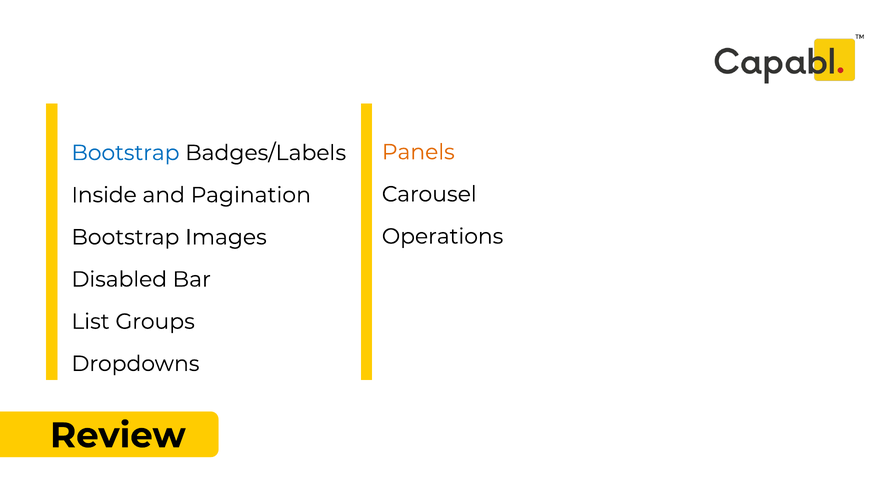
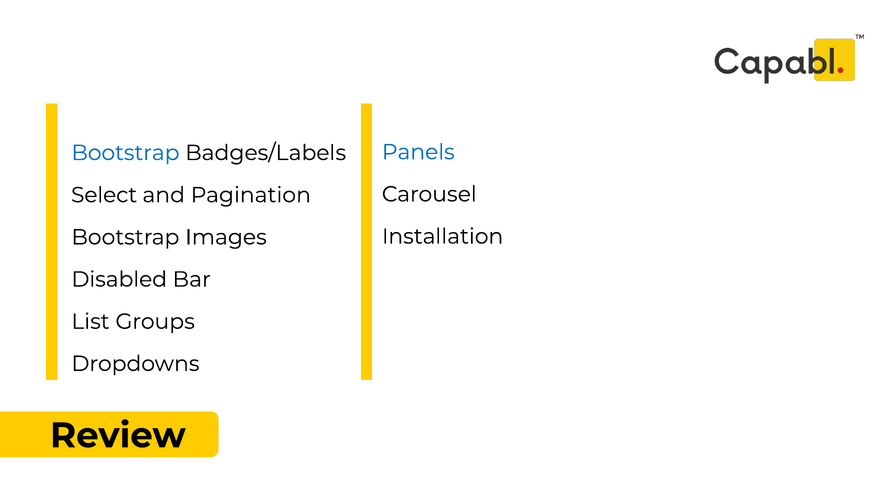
Panels colour: orange -> blue (418, 152)
Inside: Inside -> Select (104, 195)
Operations: Operations -> Installation (443, 237)
